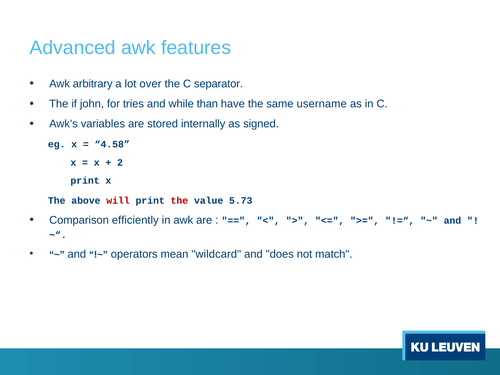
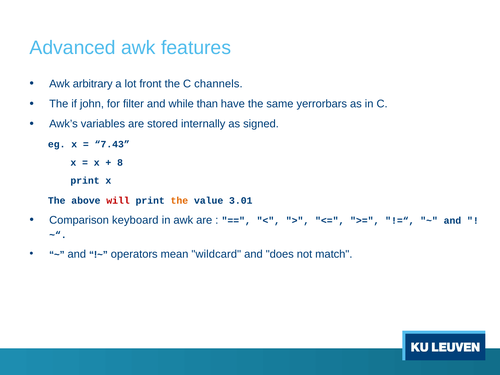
over: over -> front (150, 84)
separator: separator -> channels (218, 84)
tries: tries -> filter (133, 104)
username: username -> yerrorbars (322, 104)
4.58: 4.58 -> 7.43 (112, 144)
2: 2 -> 8 (120, 163)
the colour: red -> orange (179, 201)
5.73: 5.73 -> 3.01 (241, 201)
efficiently: efficiently -> keyboard (135, 220)
